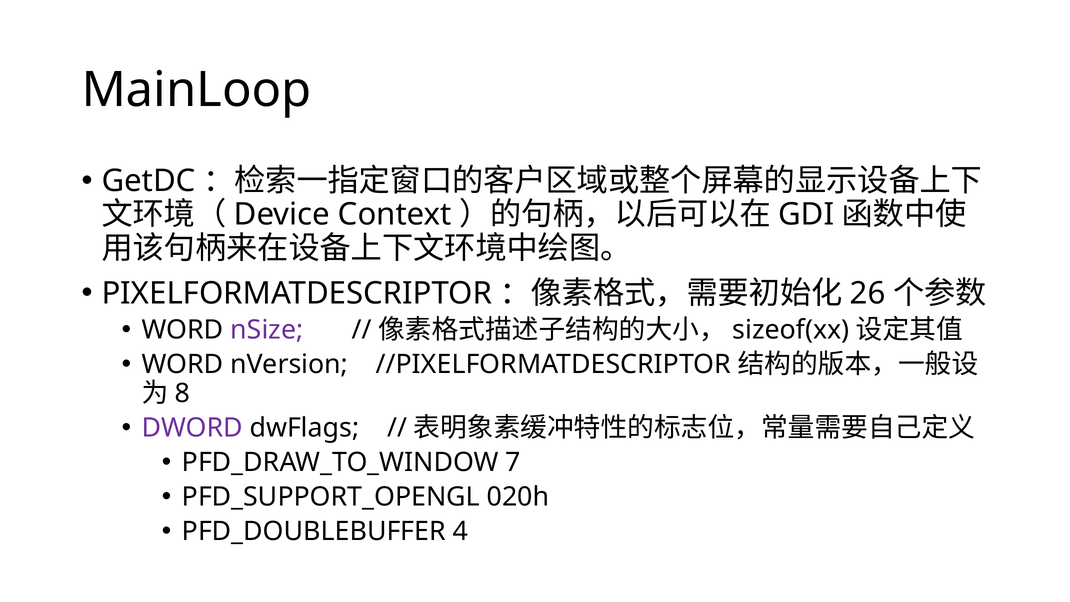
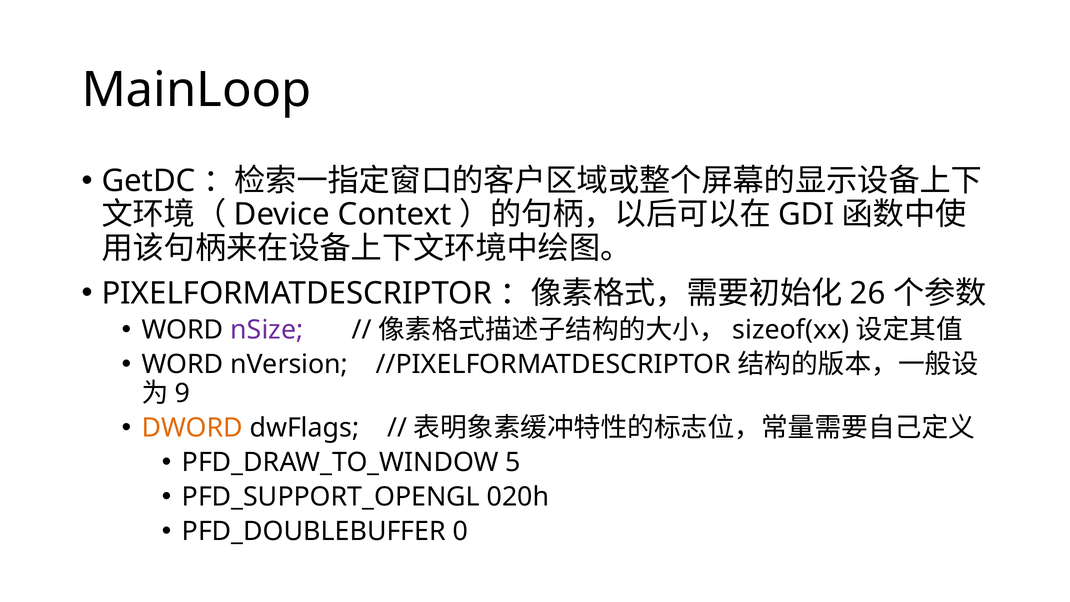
8: 8 -> 9 (183, 393)
DWORD colour: purple -> orange (192, 428)
7: 7 -> 5 (513, 462)
4: 4 -> 0 (460, 531)
